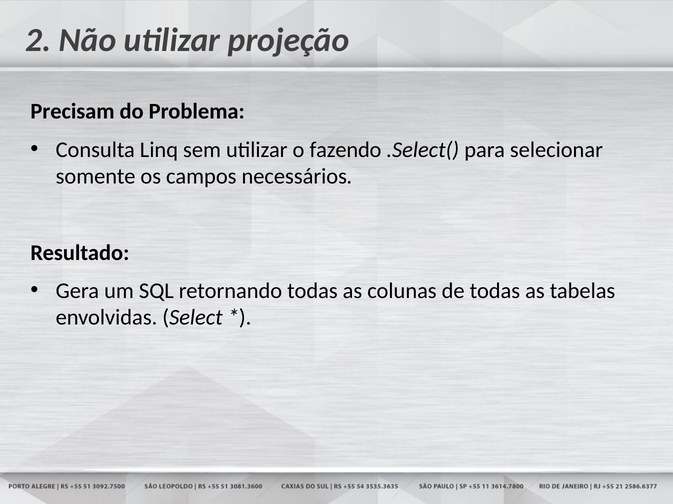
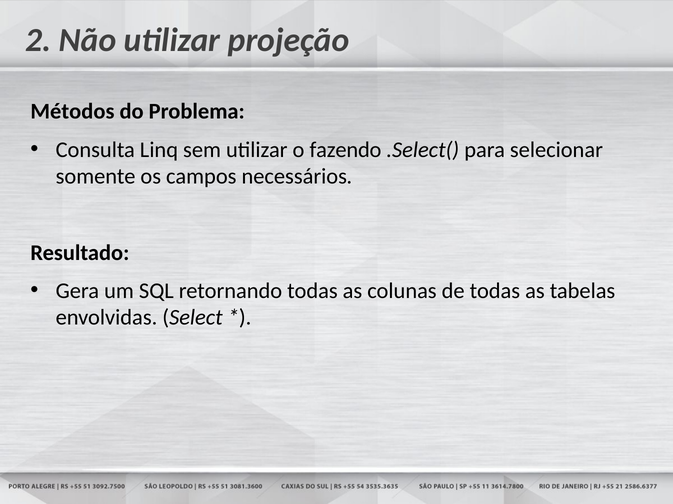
Precisam: Precisam -> Métodos (72, 112)
